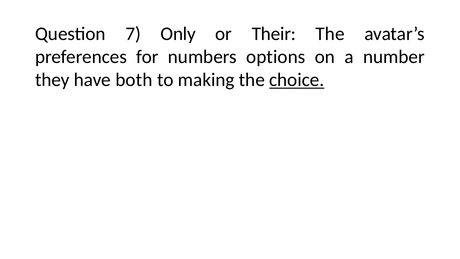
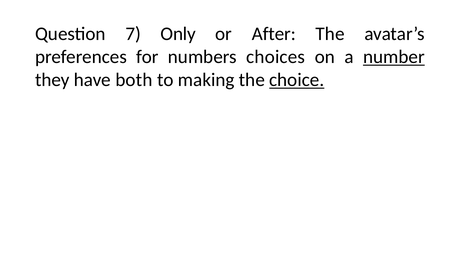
Their: Their -> After (274, 34)
options: options -> choices (276, 57)
number underline: none -> present (394, 57)
